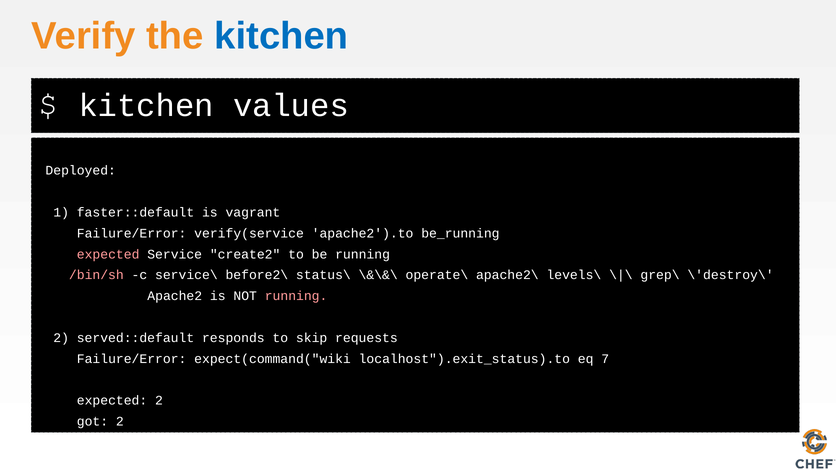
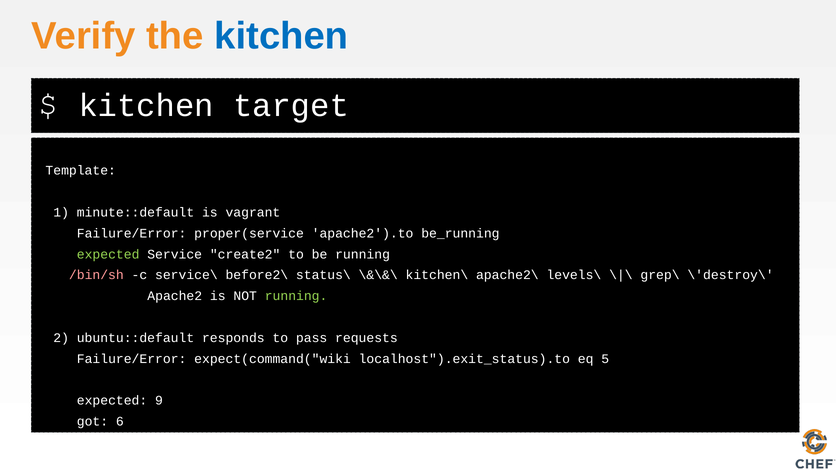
values: values -> target (291, 106)
Deployed: Deployed -> Template (81, 171)
faster::default: faster::default -> minute::default (136, 213)
verify(service: verify(service -> proper(service (249, 233)
expected colour: pink -> light green (108, 254)
operate\: operate\ -> kitchen\ (437, 275)
running colour: pink -> light green (296, 296)
served::default: served::default -> ubuntu::default (136, 338)
skip: skip -> pass (312, 338)
7: 7 -> 5 (605, 359)
expected 2: 2 -> 9 (159, 401)
got 2: 2 -> 6 (120, 422)
